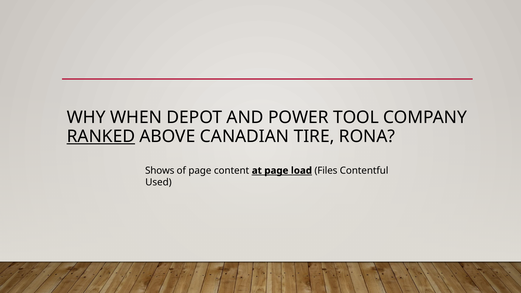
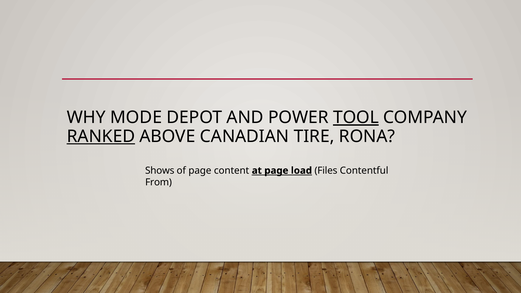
WHEN: WHEN -> MODE (136, 118)
TOOL underline: none -> present (356, 118)
Used: Used -> From (159, 182)
